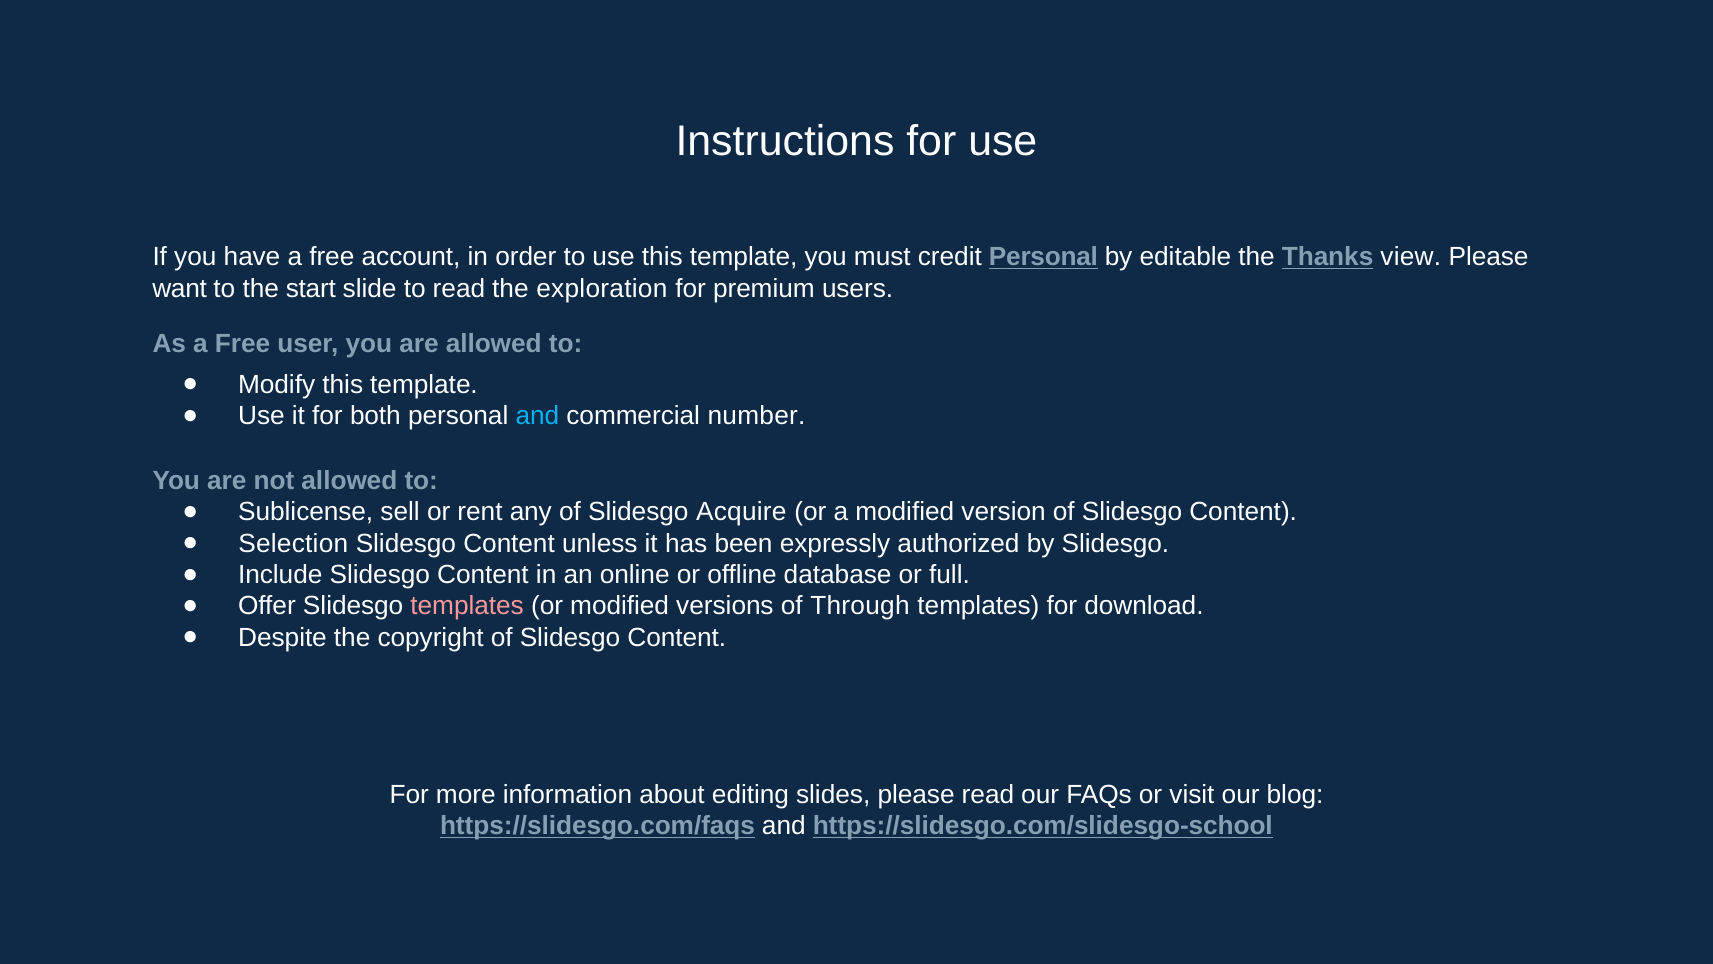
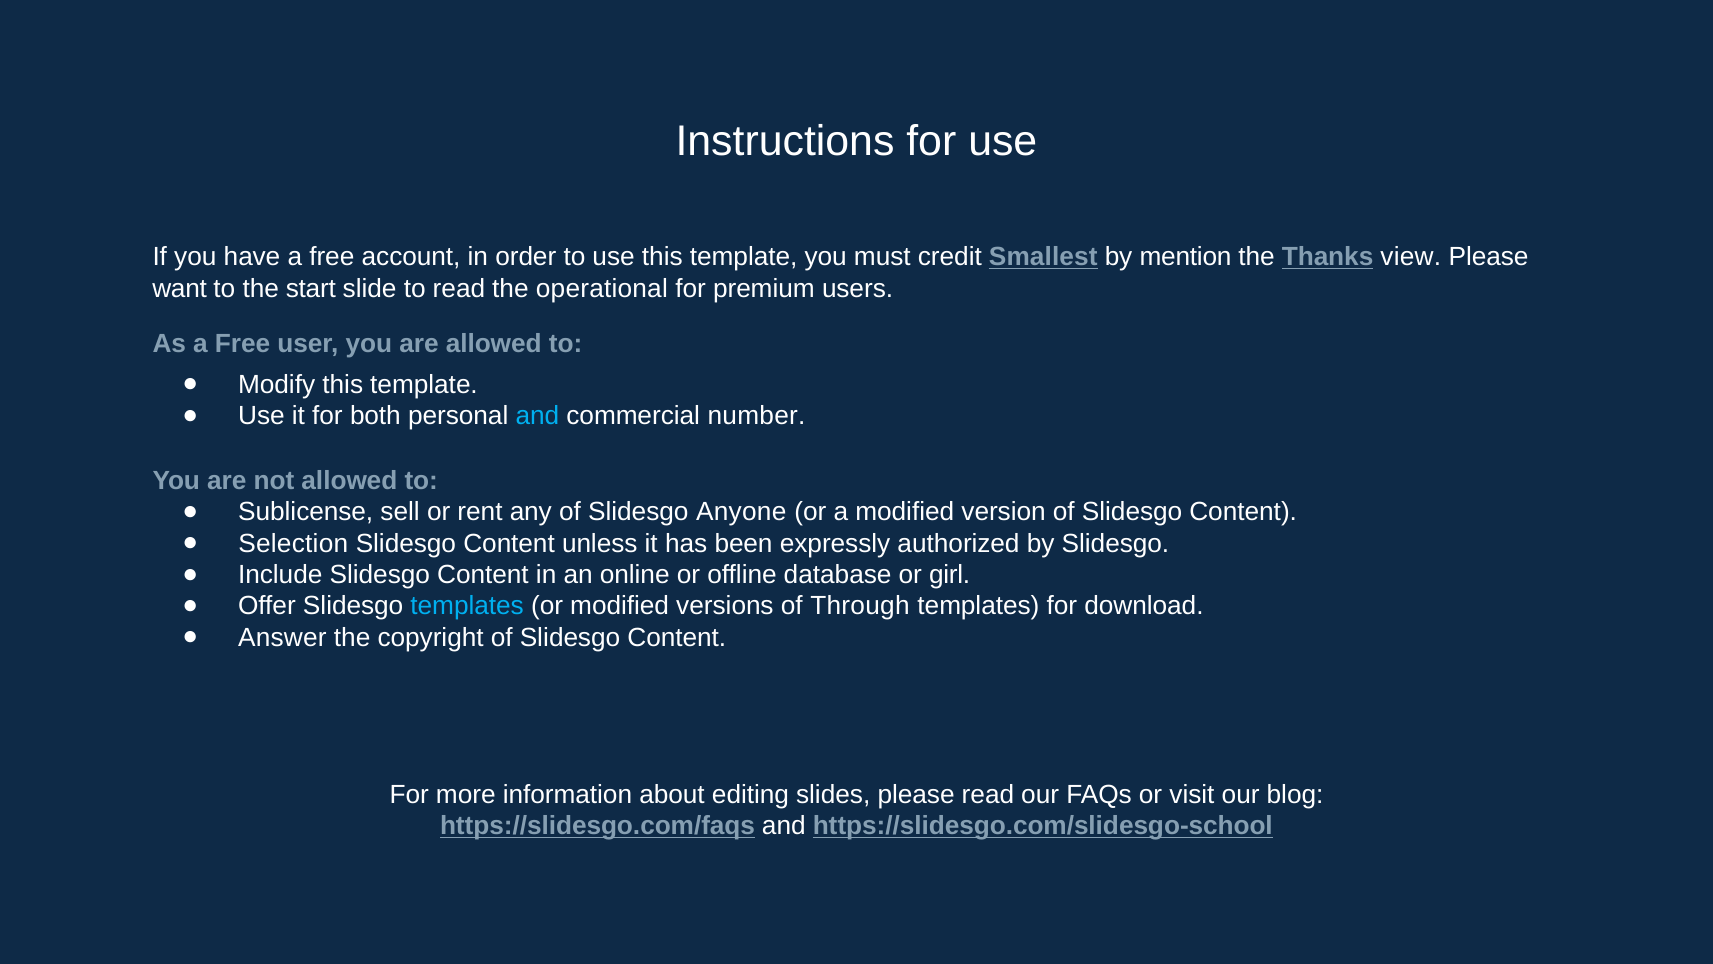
credit Personal: Personal -> Smallest (1043, 257)
editable: editable -> mention (1186, 257)
exploration: exploration -> operational (602, 288)
Acquire: Acquire -> Anyone (741, 512)
full: full -> girl (950, 575)
templates colour: pink -> light blue (467, 606)
Despite: Despite -> Answer (282, 637)
